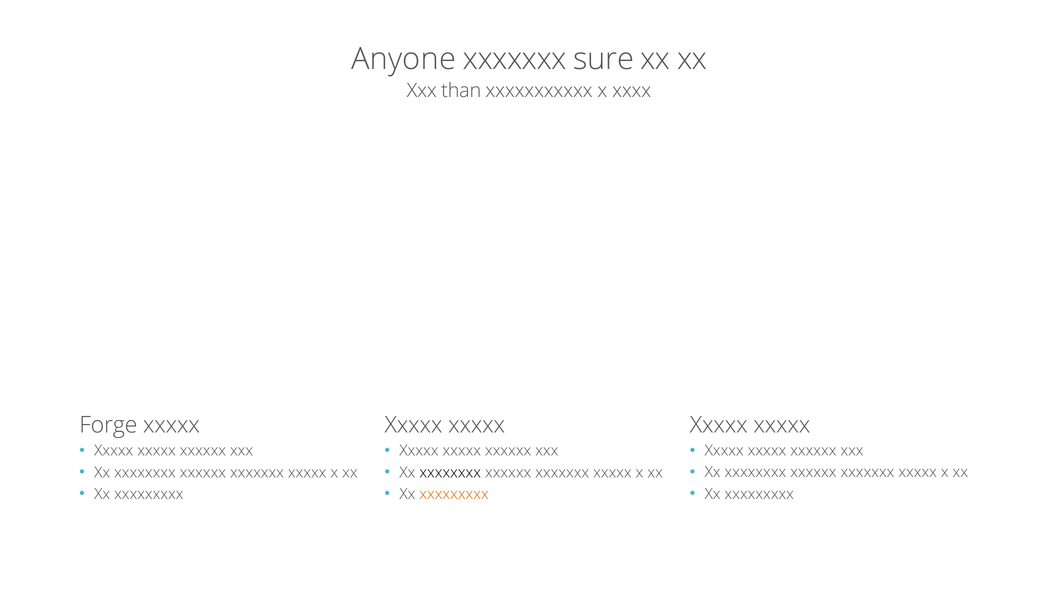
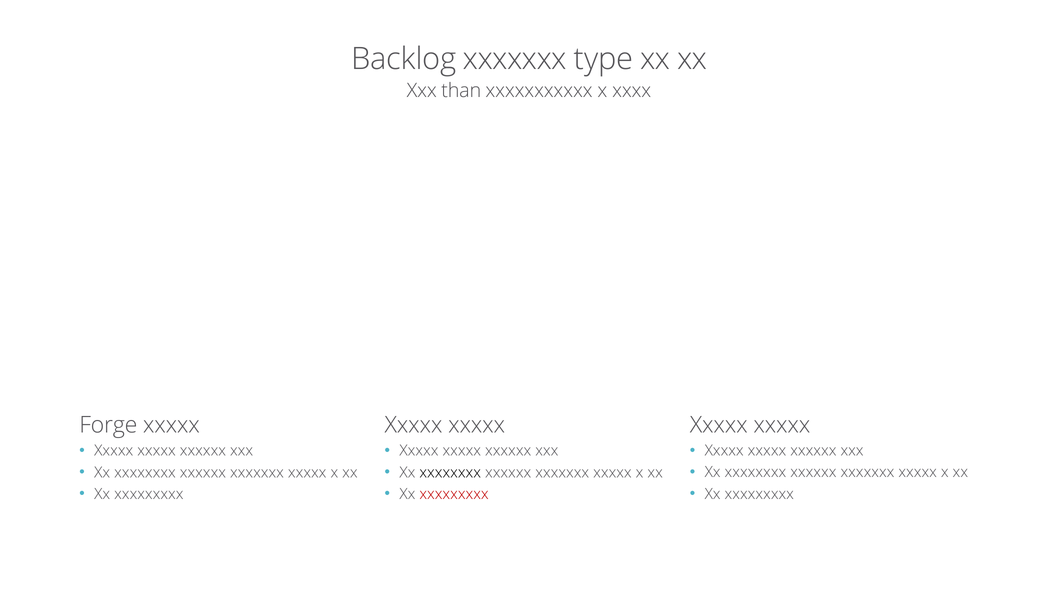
Anyone: Anyone -> Backlog (404, 59)
sure: sure -> type (604, 59)
xxxxxxxxx colour: orange -> red (454, 494)
